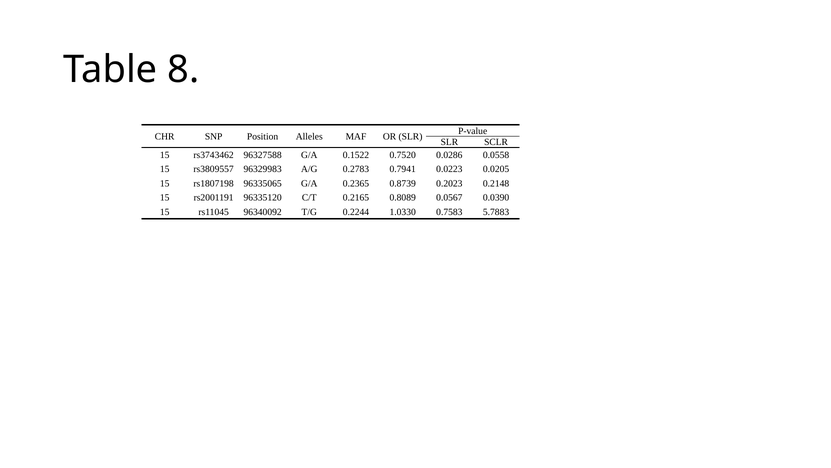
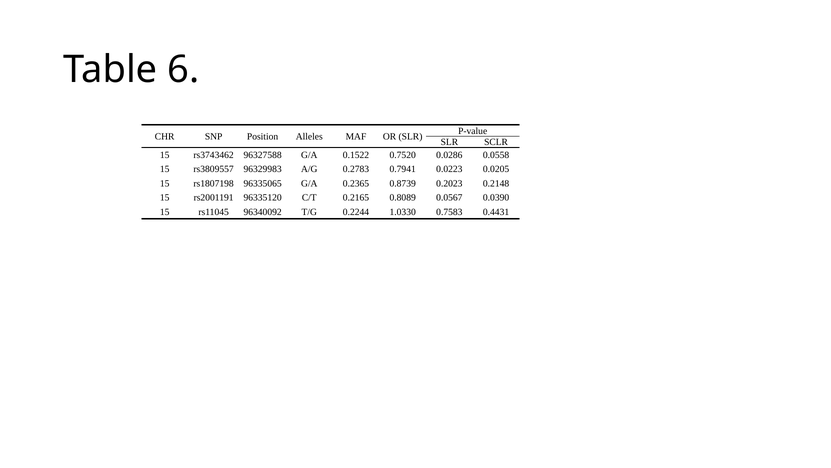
8: 8 -> 6 (183, 70)
5.7883: 5.7883 -> 0.4431 (496, 212)
